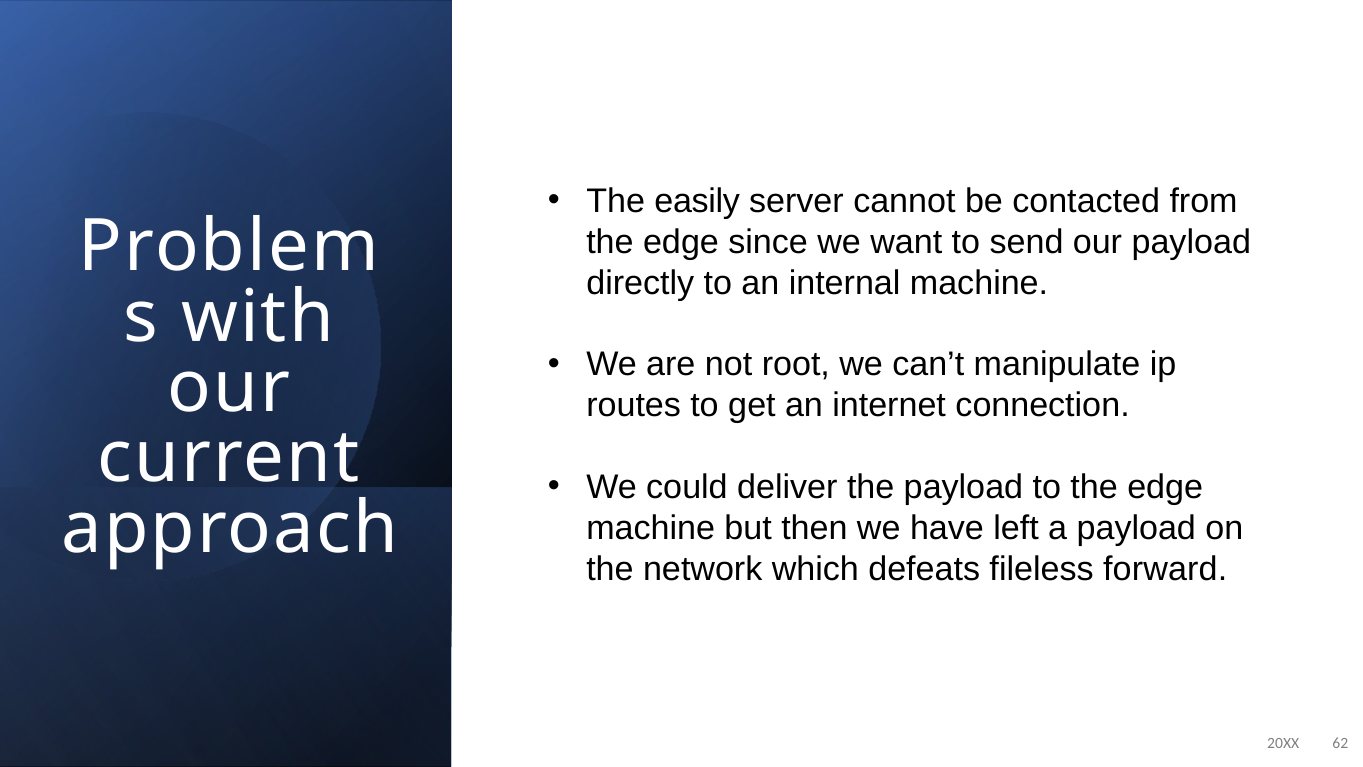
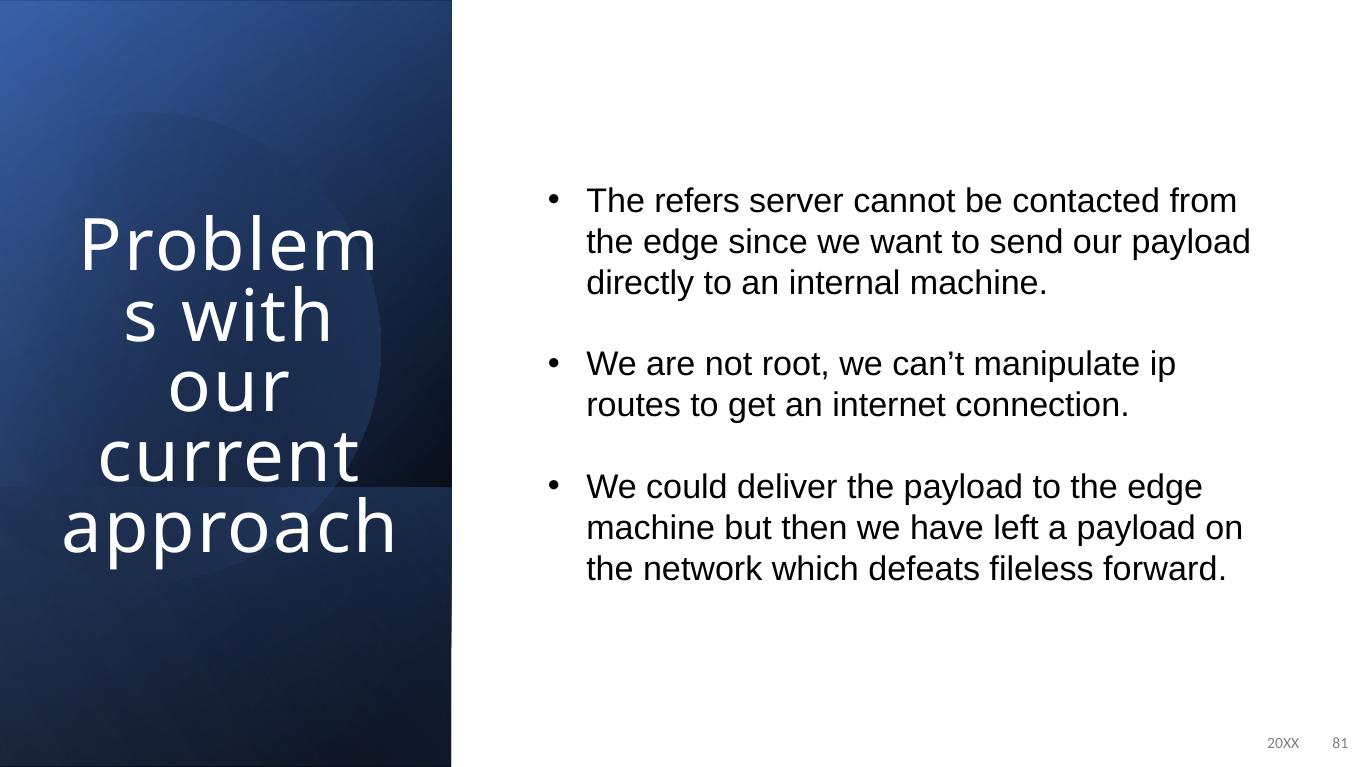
easily: easily -> refers (697, 201)
62: 62 -> 81 (1340, 743)
